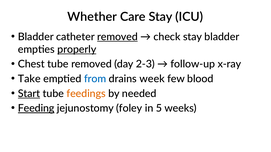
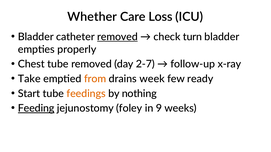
Care Stay: Stay -> Loss (160, 17)
check stay: stay -> turn (192, 37)
properly underline: present -> none (77, 50)
2-3: 2-3 -> 2-7 (145, 64)
from colour: blue -> orange (95, 79)
blood: blood -> ready (200, 79)
Start underline: present -> none (29, 94)
needed: needed -> nothing (139, 94)
5: 5 -> 9 (159, 109)
